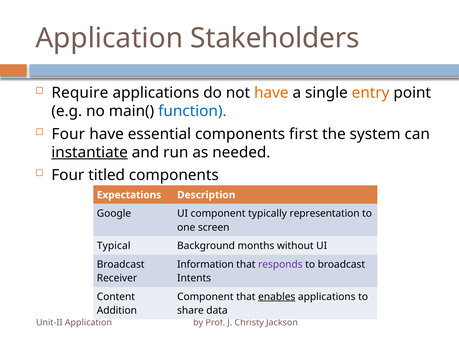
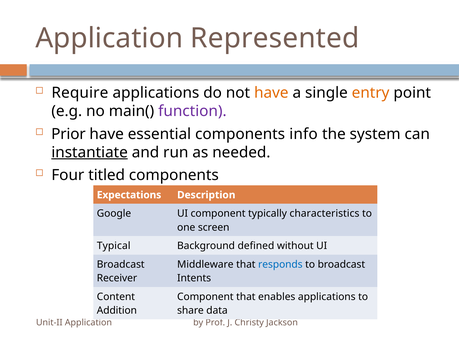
Stakeholders: Stakeholders -> Represented (275, 38)
function colour: blue -> purple (192, 111)
Four: Four -> Prior (68, 134)
first: first -> info (304, 134)
representation: representation -> characteristics (324, 214)
months: months -> defined (256, 246)
Information: Information -> Middleware (205, 265)
responds colour: purple -> blue (280, 265)
enables underline: present -> none (277, 297)
